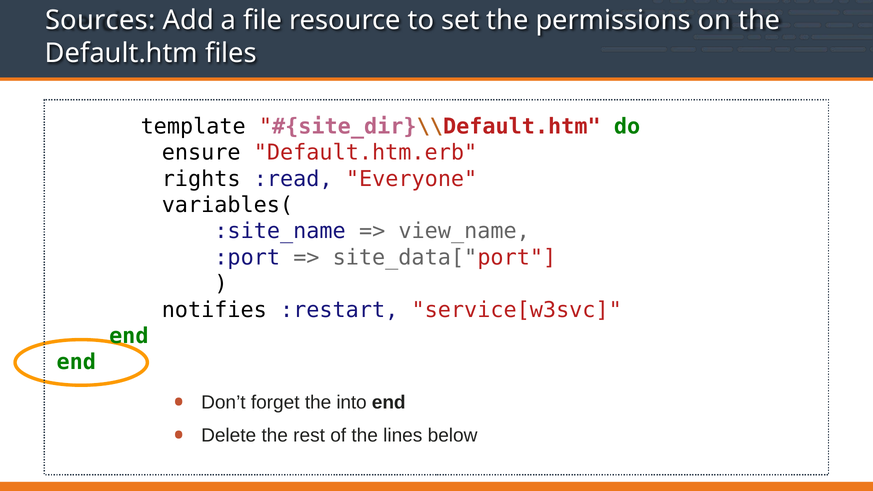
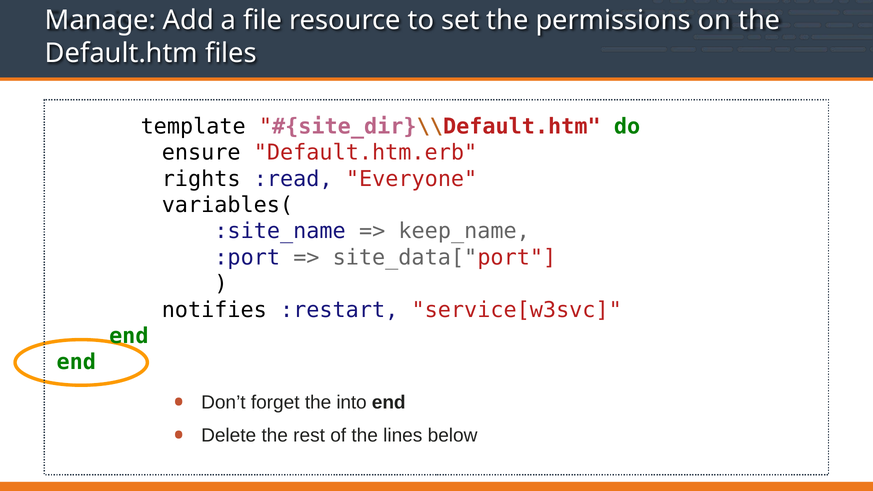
Sources: Sources -> Manage (100, 20)
view_name: view_name -> keep_name (464, 231)
